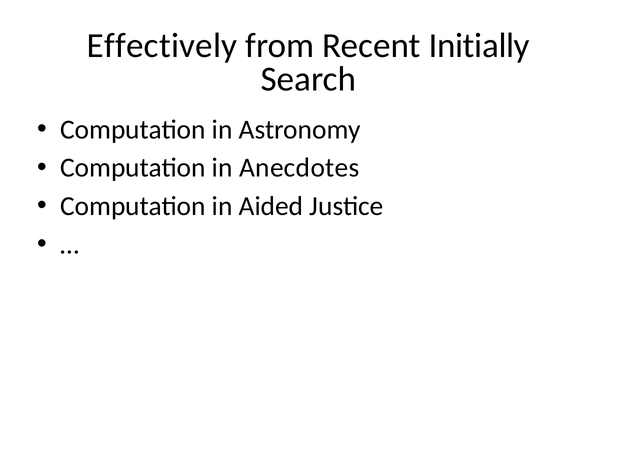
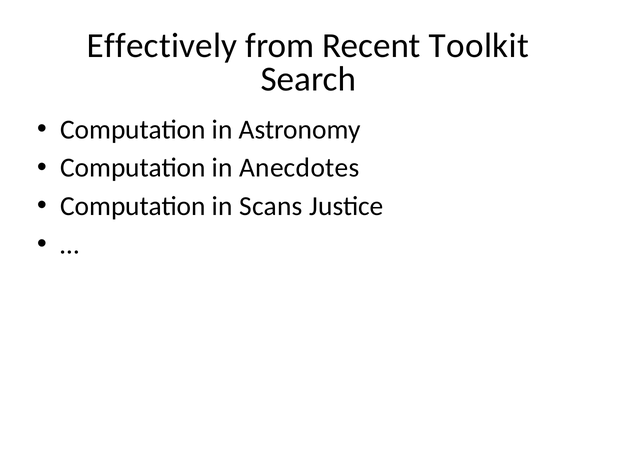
Initially: Initially -> Toolkit (479, 45)
Aided: Aided -> Scans (271, 206)
